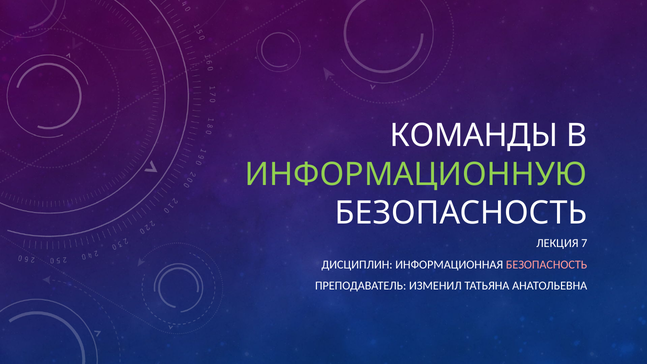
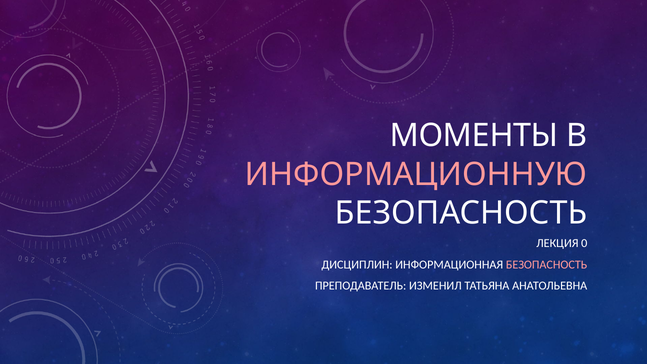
КОМАНДЫ: КОМАНДЫ -> МОМЕНТЫ (474, 135)
ИНФОРМАЦИОННУЮ colour: light green -> pink (416, 174)
7: 7 -> 0 (584, 243)
